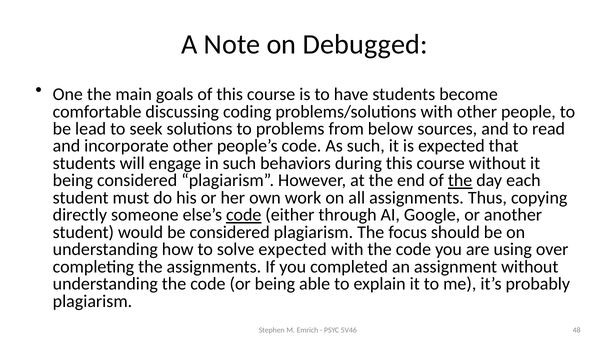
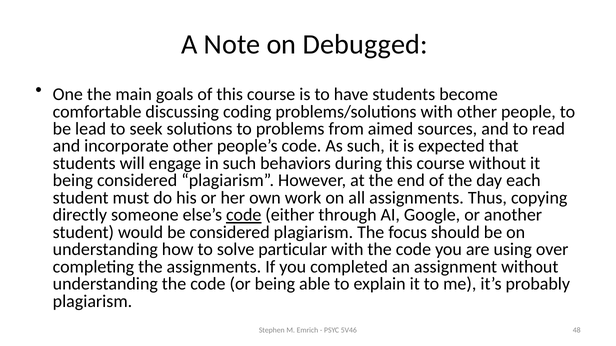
below: below -> aimed (391, 129)
the underline: present -> none (460, 181)
solve expected: expected -> particular (293, 250)
